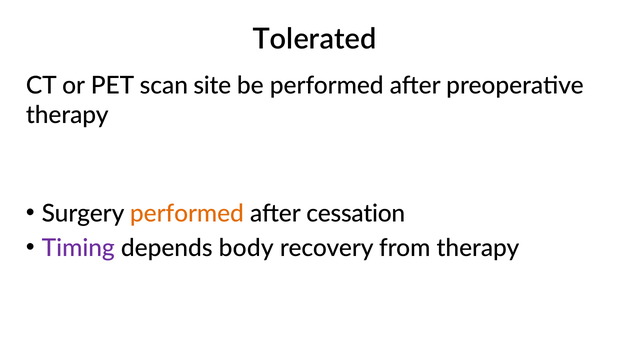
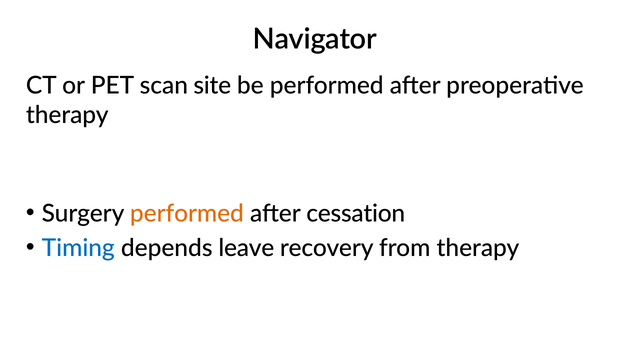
Tolerated: Tolerated -> Navigator (315, 39)
Timing colour: purple -> blue (78, 248)
body: body -> leave (246, 248)
